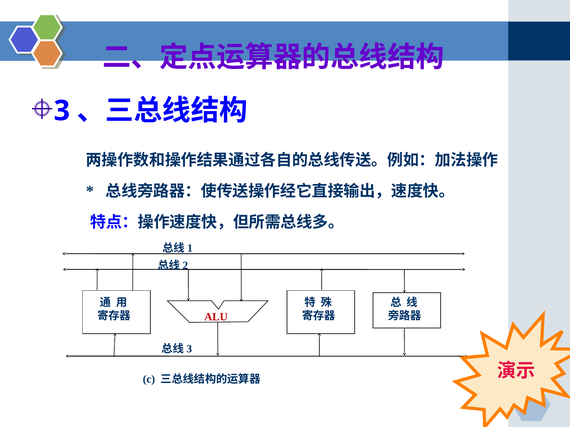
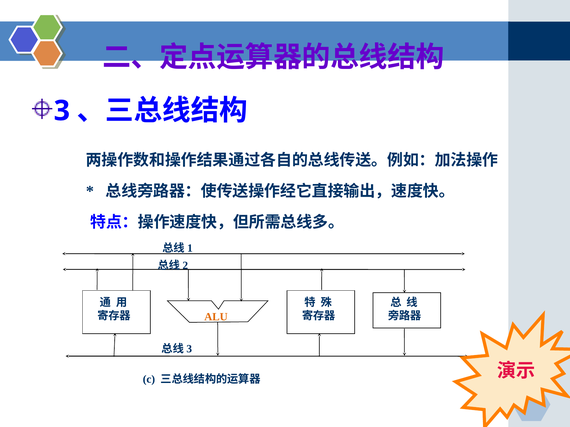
ALU colour: red -> orange (216, 317)
